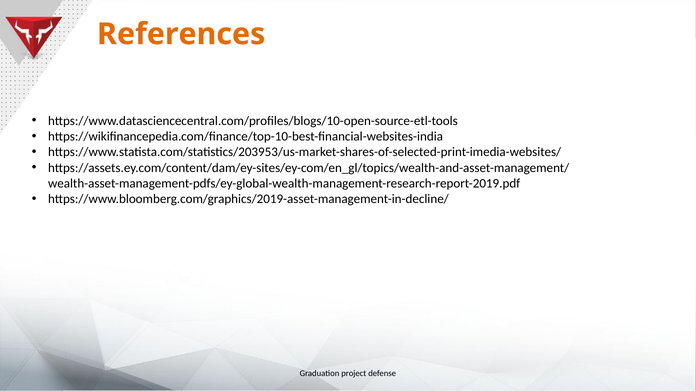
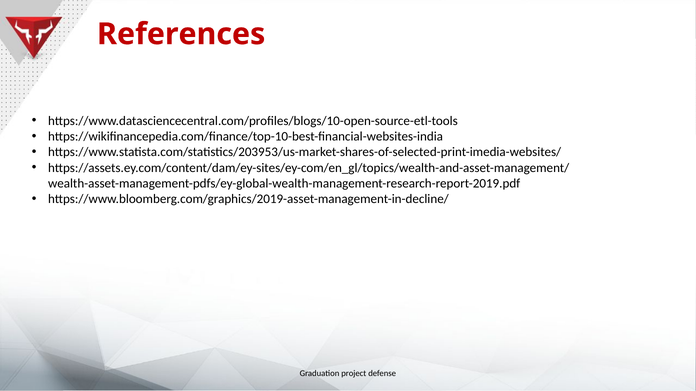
References colour: orange -> red (181, 34)
